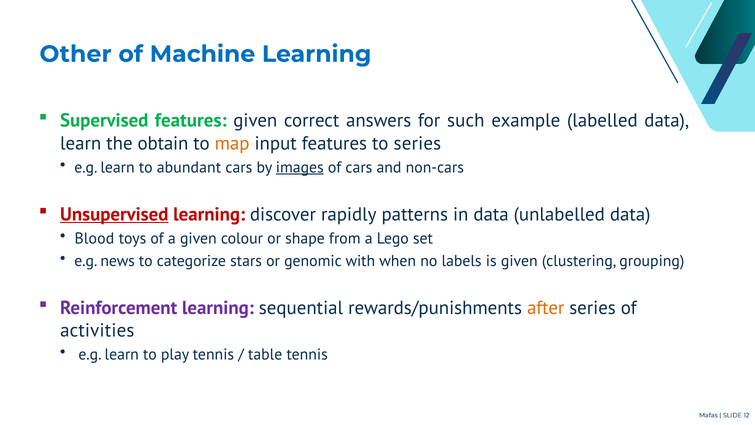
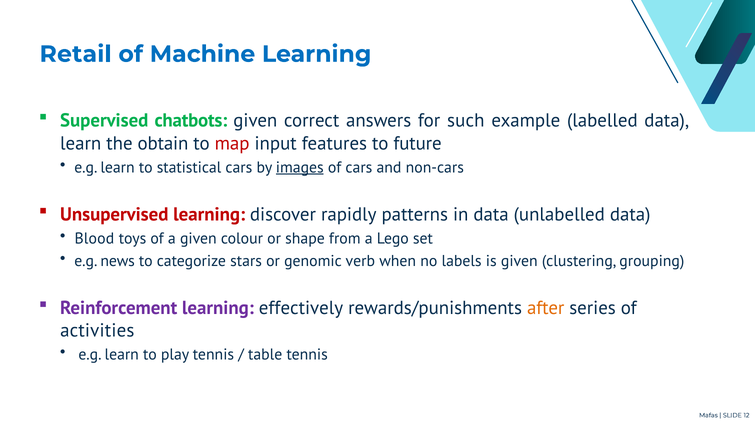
Other: Other -> Retail (76, 54)
Supervised features: features -> chatbots (191, 121)
map colour: orange -> red (232, 143)
to series: series -> future (418, 143)
abundant: abundant -> statistical (189, 167)
Unsupervised underline: present -> none (114, 214)
with: with -> verb (360, 261)
sequential: sequential -> effectively (301, 308)
